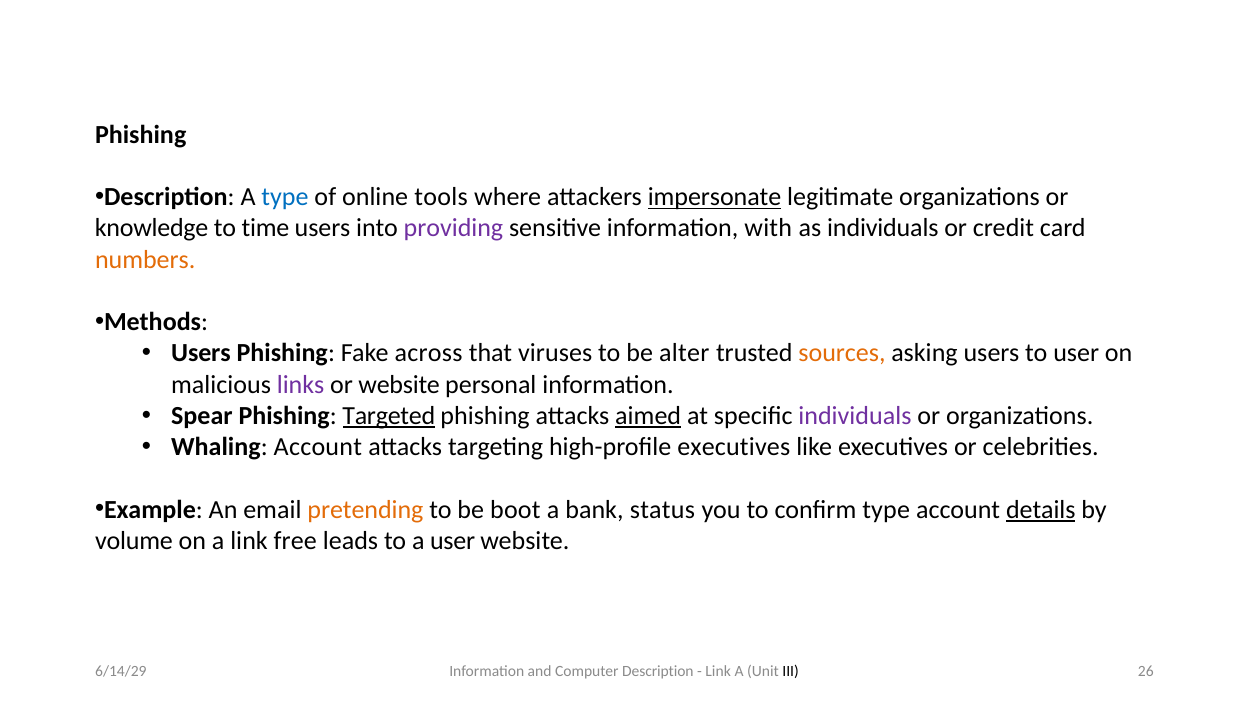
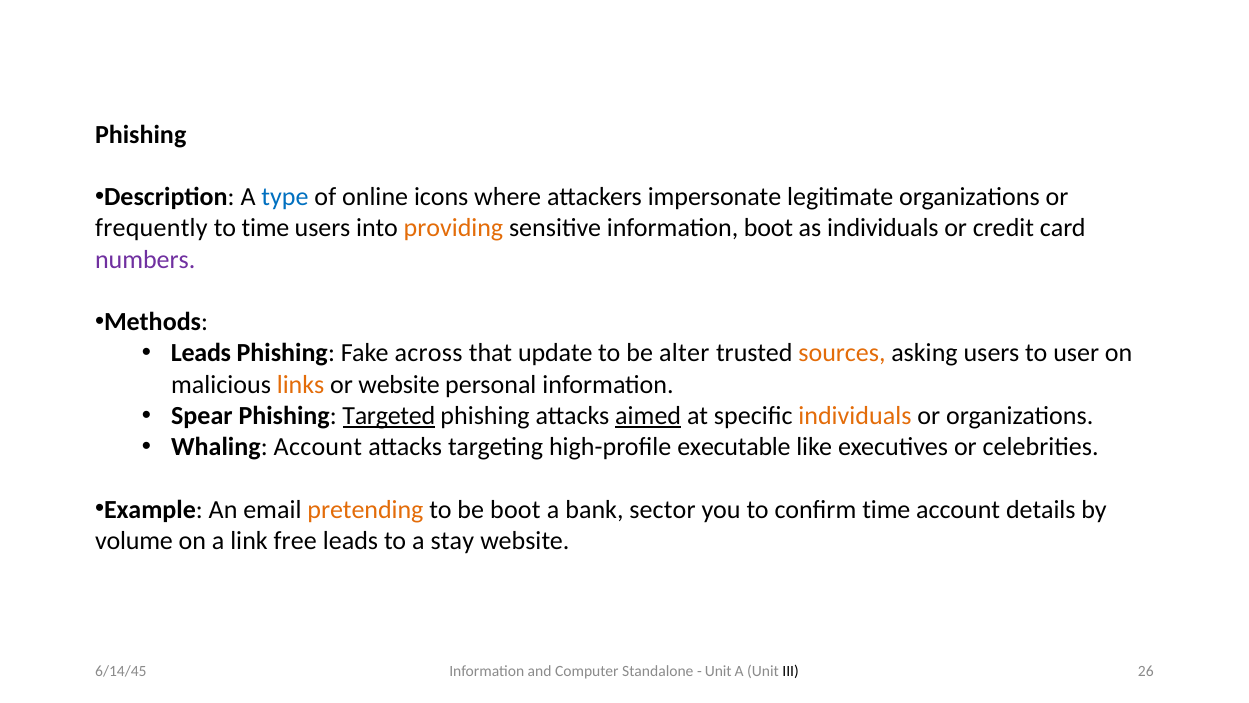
tools: tools -> icons (441, 197)
impersonate underline: present -> none (715, 197)
knowledge: knowledge -> frequently (151, 228)
providing colour: purple -> orange (453, 228)
information with: with -> boot (769, 228)
numbers colour: orange -> purple (145, 259)
Users: Users -> Leads (201, 353)
viruses: viruses -> update (555, 353)
links colour: purple -> orange (301, 384)
individuals colour: purple -> orange (855, 416)
high-profile executives: executives -> executable (734, 447)
status: status -> sector (662, 509)
confirm type: type -> time (886, 509)
details underline: present -> none (1041, 509)
a user: user -> stay (452, 541)
Computer Description: Description -> Standalone (658, 671)
Link: Link -> Unit (718, 671)
6/14/29: 6/14/29 -> 6/14/45 (121, 671)
